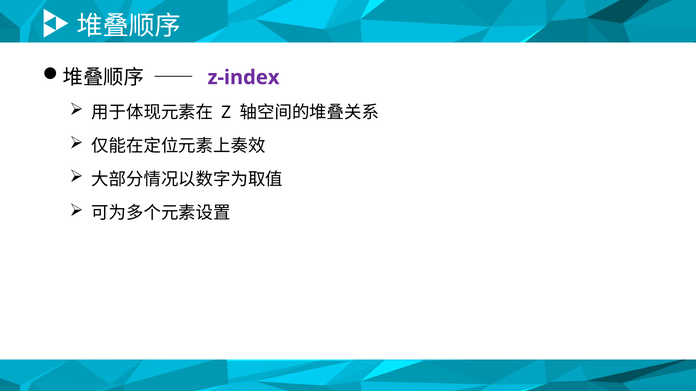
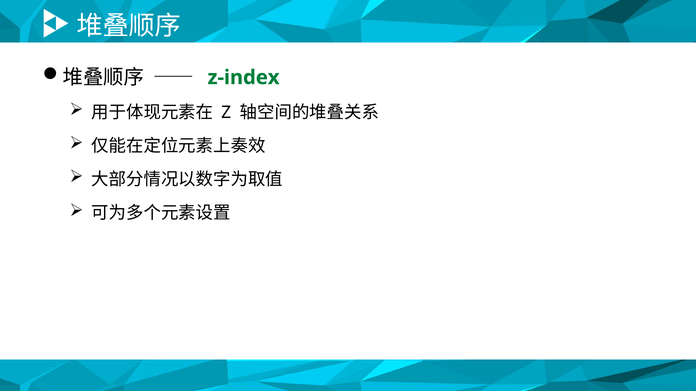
z-index colour: purple -> green (244, 78)
